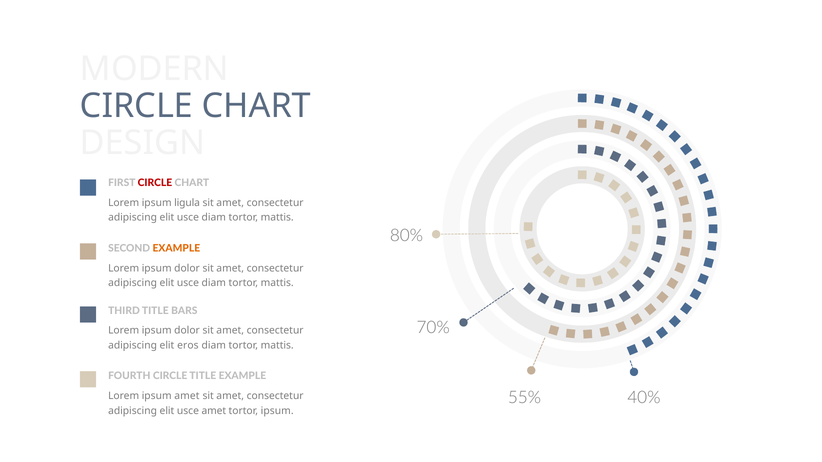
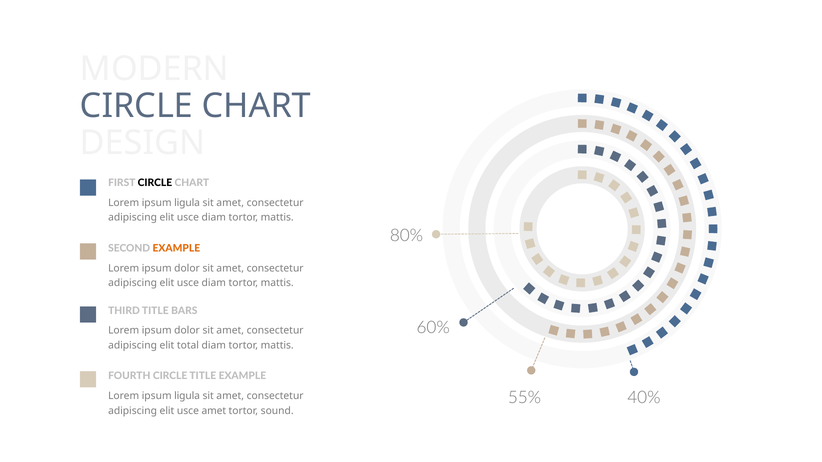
CIRCLE colour: red -> black (155, 183)
70%: 70% -> 60% (433, 328)
eros: eros -> total (188, 346)
amet: amet -> ligula (187, 396)
tortor ipsum: ipsum -> sound (277, 411)
